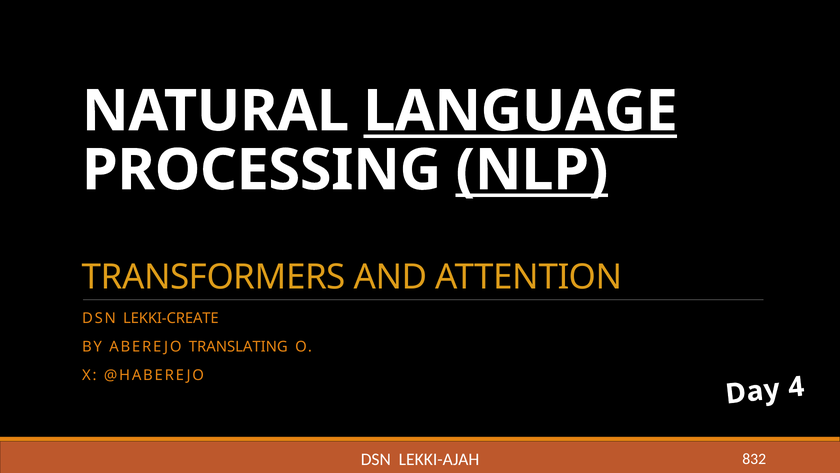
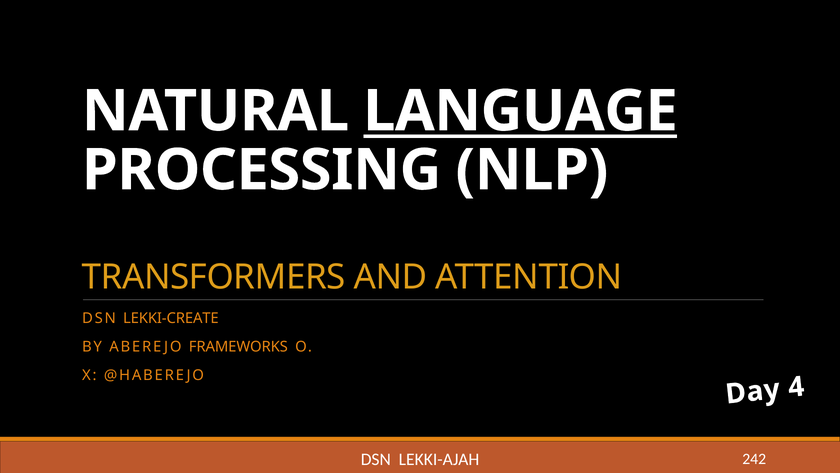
NLP underline: present -> none (532, 170)
TRANSLATING: TRANSLATING -> FRAMEWORKS (238, 346)
832: 832 -> 242 (754, 459)
